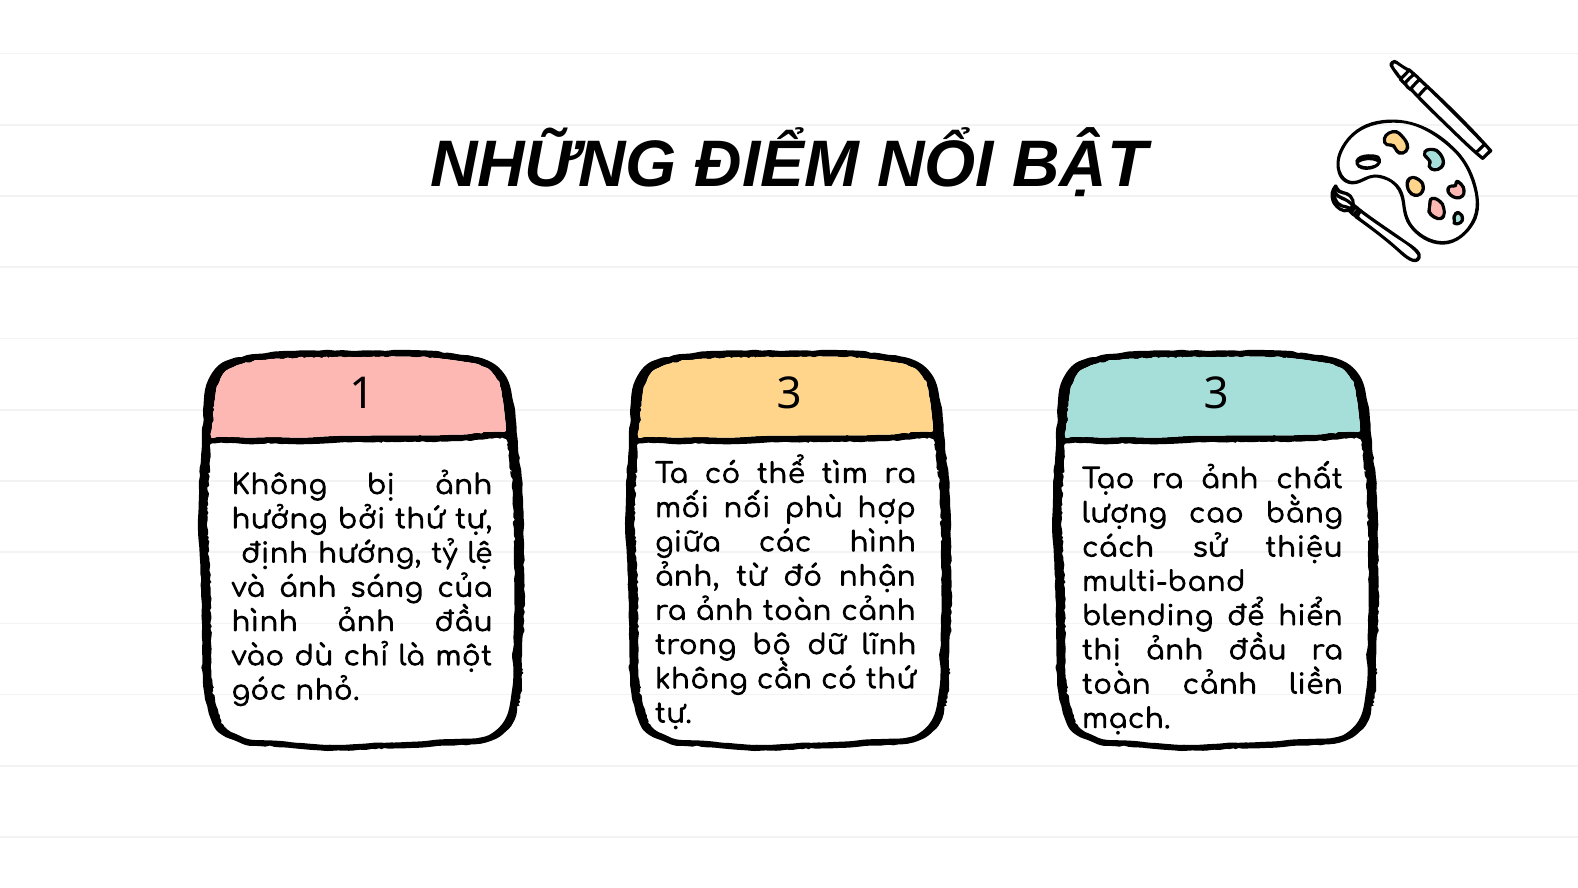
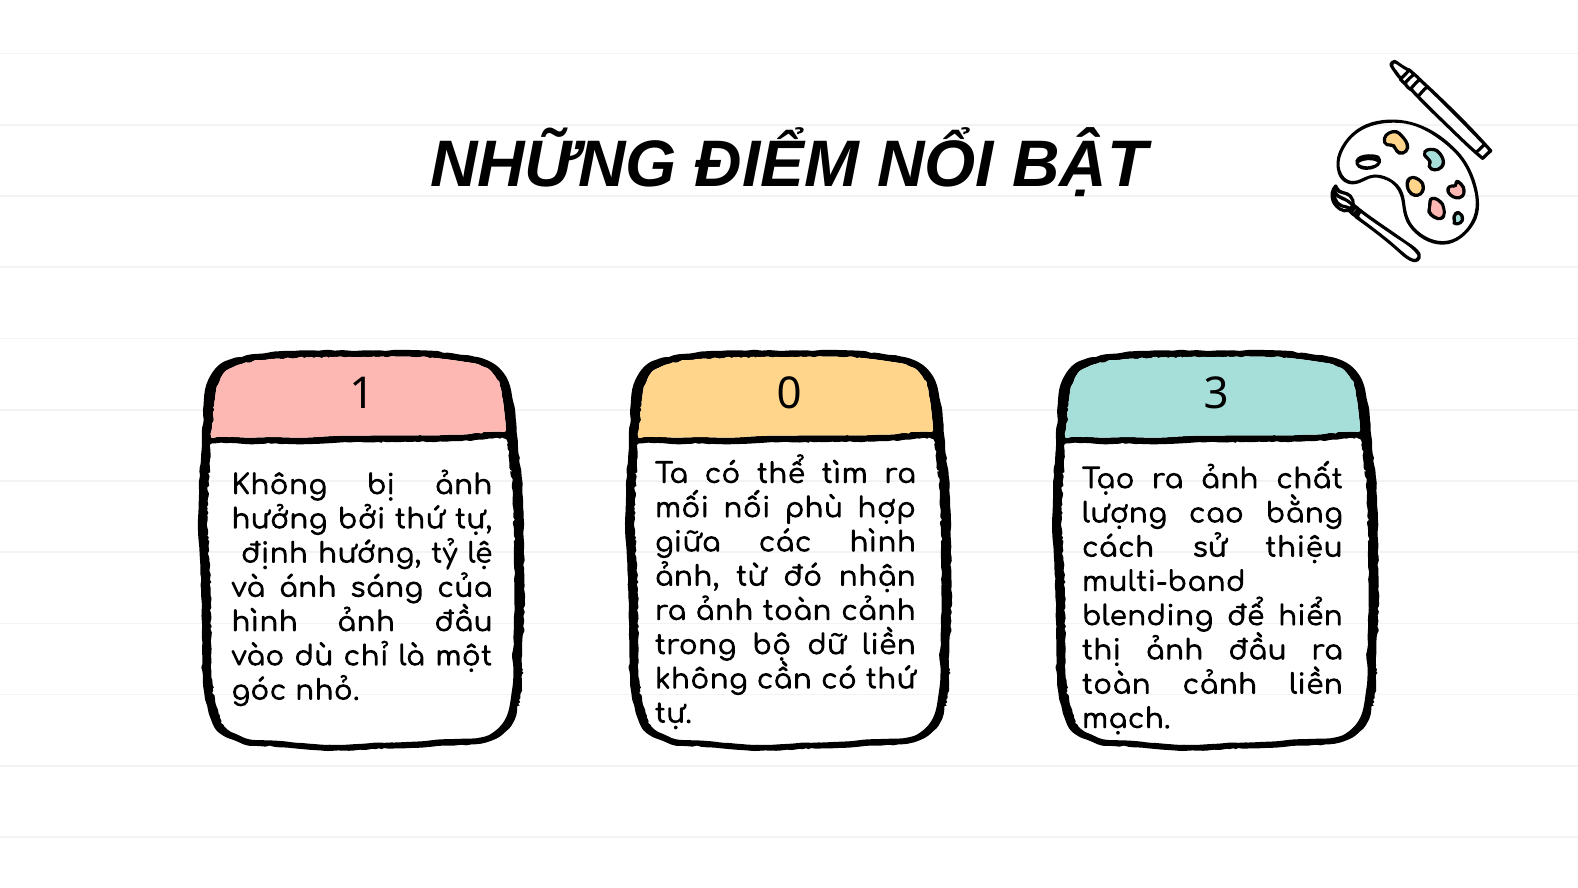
1 3: 3 -> 0 (789, 394)
dữ lĩnh: lĩnh -> liền (889, 645)
